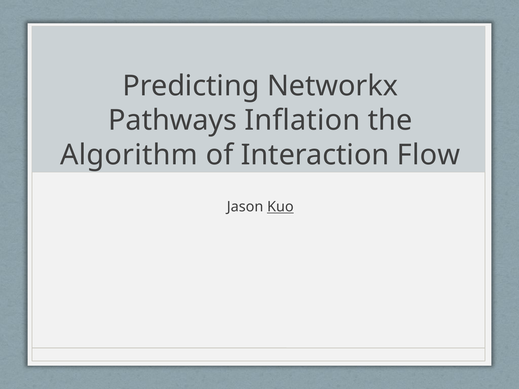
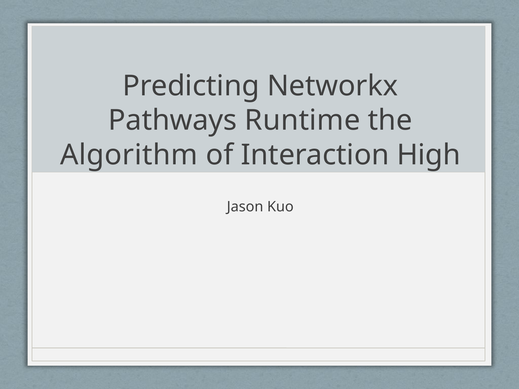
Inflation: Inflation -> Runtime (302, 121)
Flow: Flow -> High (429, 155)
Kuo underline: present -> none (280, 207)
